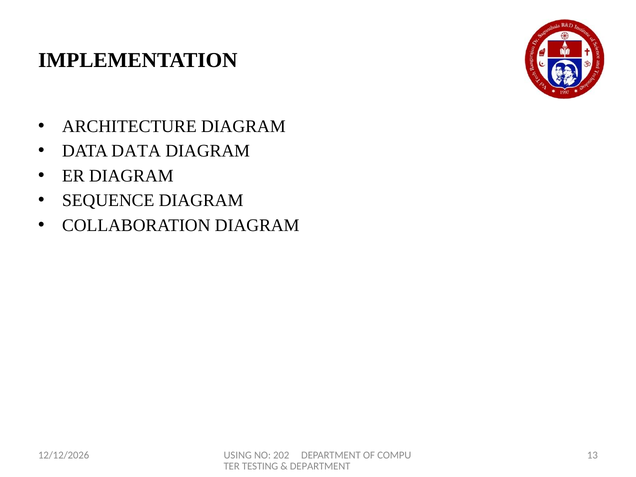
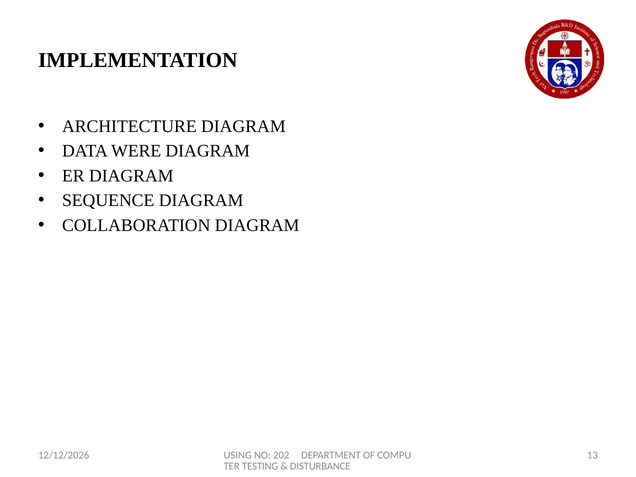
DATA DATA: DATA -> WERE (136, 151)
DEPARTMENT: DEPARTMENT -> DISTURBANCE (320, 466)
